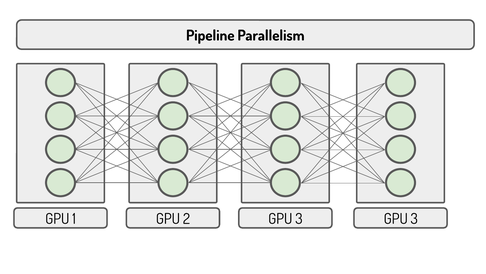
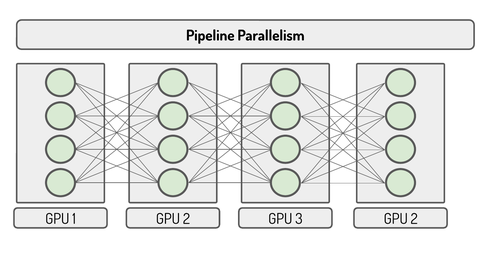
3 GPU 3: 3 -> 2 (414, 218)
